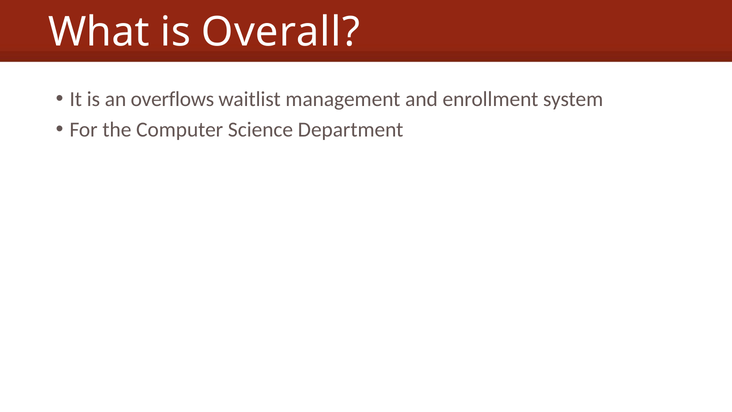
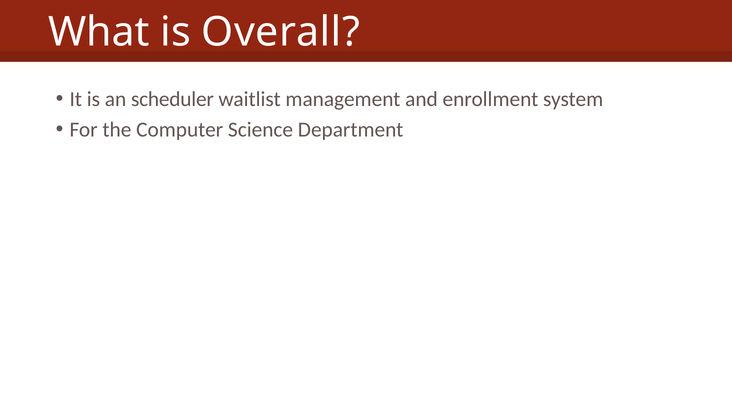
overflows: overflows -> scheduler (172, 99)
